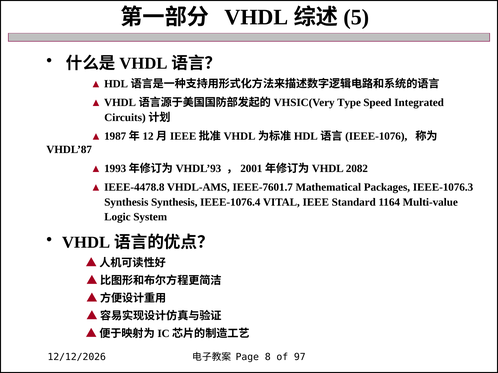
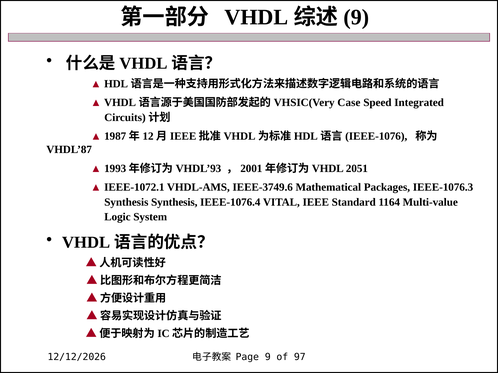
5: 5 -> 9 (356, 17)
Type: Type -> Case (349, 103)
2082: 2082 -> 2051 (357, 169)
IEEE-4478.8: IEEE-4478.8 -> IEEE-1072.1 (134, 187)
IEEE-7601.7: IEEE-7601.7 -> IEEE-3749.6 (263, 187)
Page 8: 8 -> 9 (268, 358)
